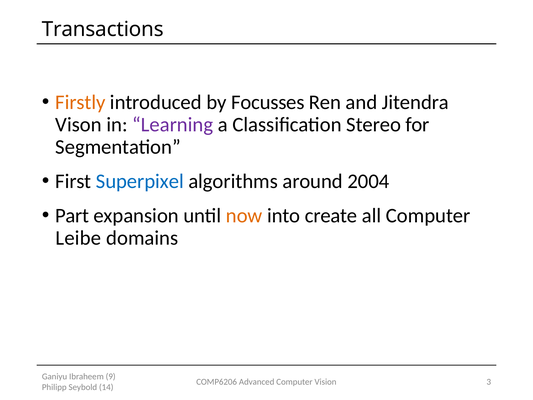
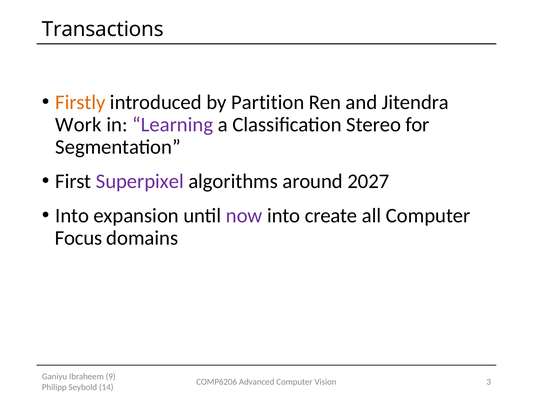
Focusses: Focusses -> Partition (268, 102)
Vison: Vison -> Work (78, 125)
Superpixel colour: blue -> purple (140, 181)
2004: 2004 -> 2027 (368, 181)
Part: Part -> Into (72, 215)
now colour: orange -> purple (244, 215)
Leibe: Leibe -> Focus (79, 238)
